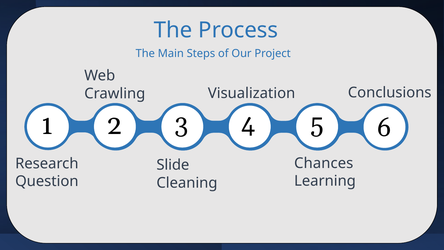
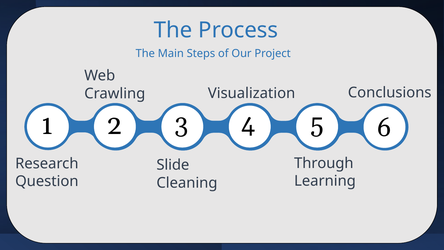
Chances: Chances -> Through (324, 163)
